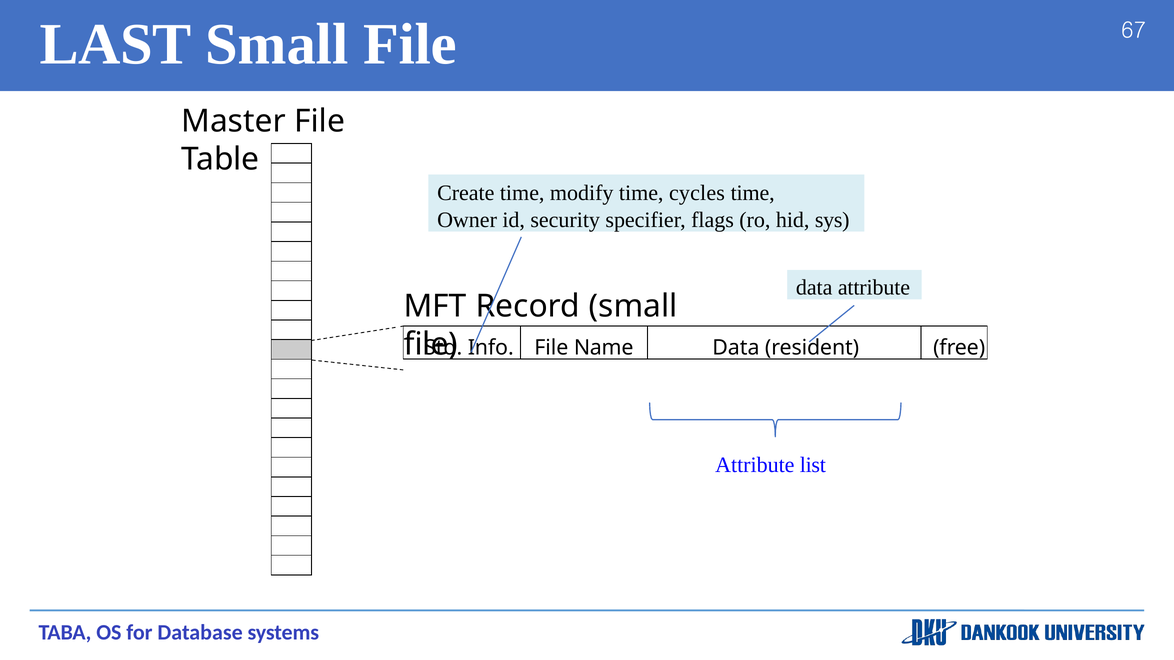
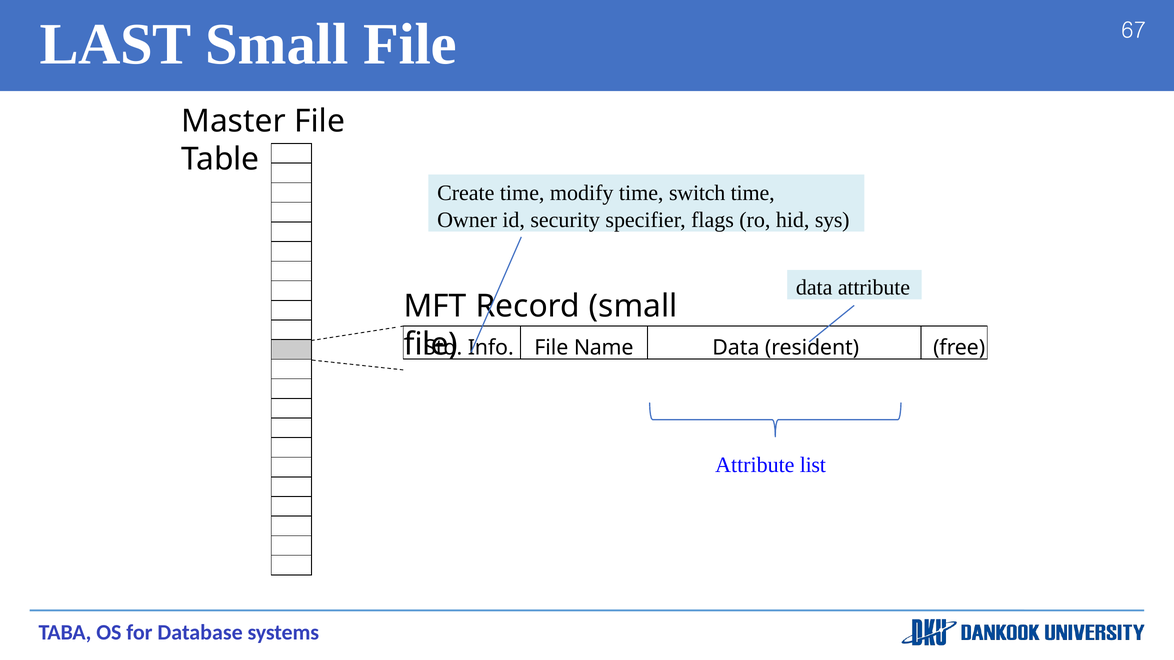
cycles: cycles -> switch (697, 193)
